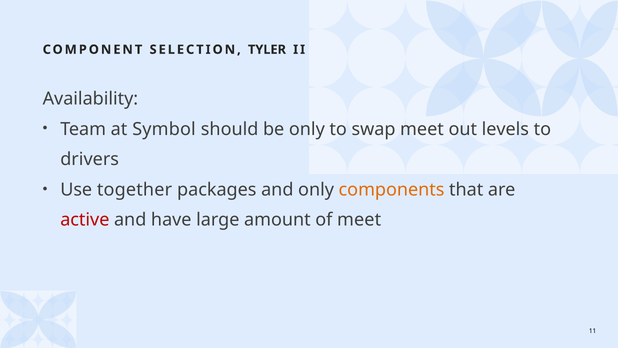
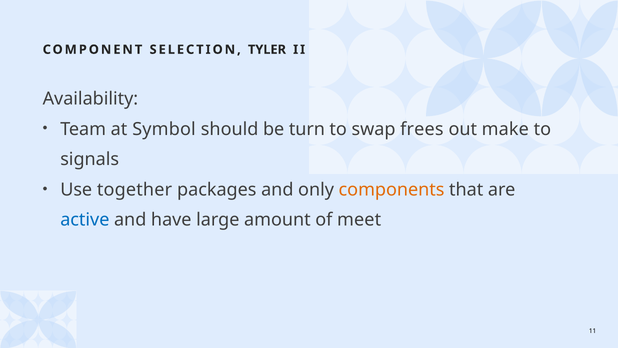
be only: only -> turn (307, 129)
swap meet: meet -> frees (422, 129)
levels: levels -> make (505, 129)
drivers: drivers -> signals (90, 159)
active colour: red -> blue (85, 220)
